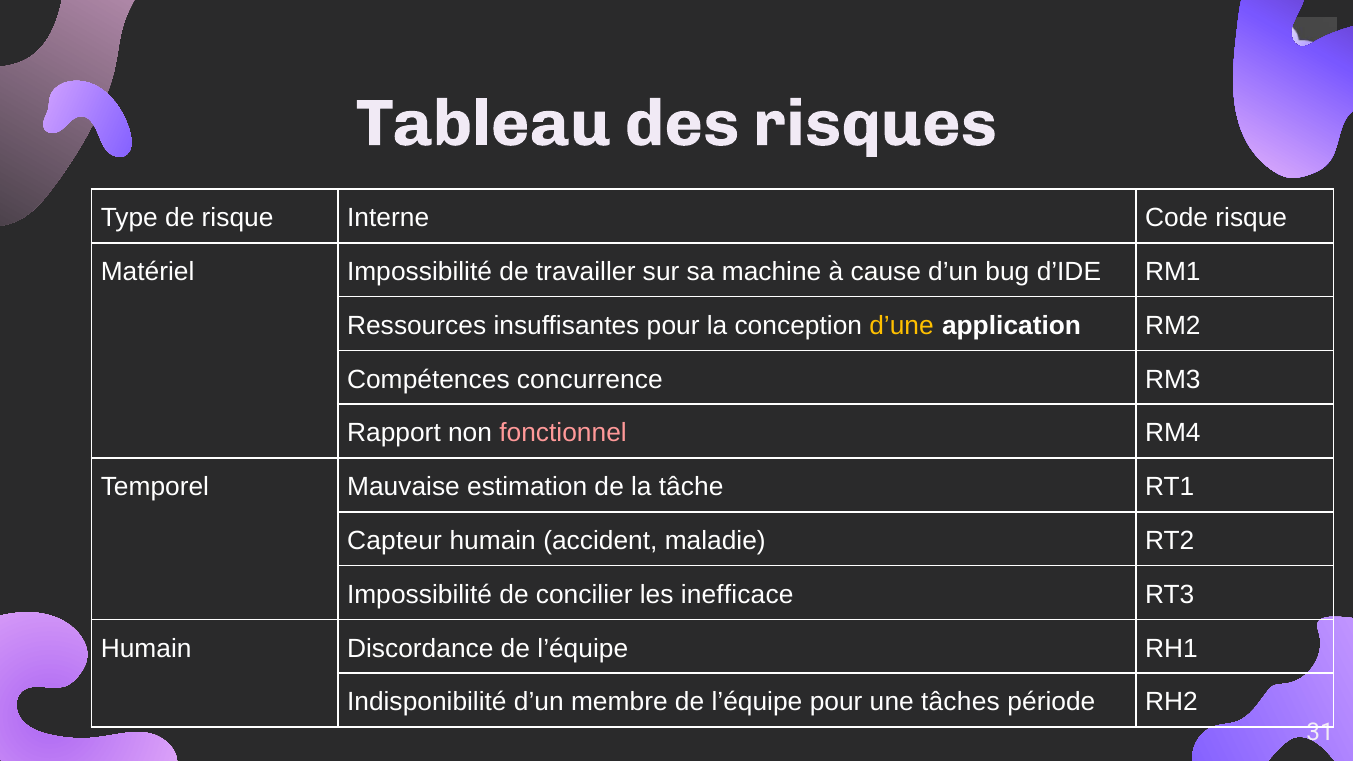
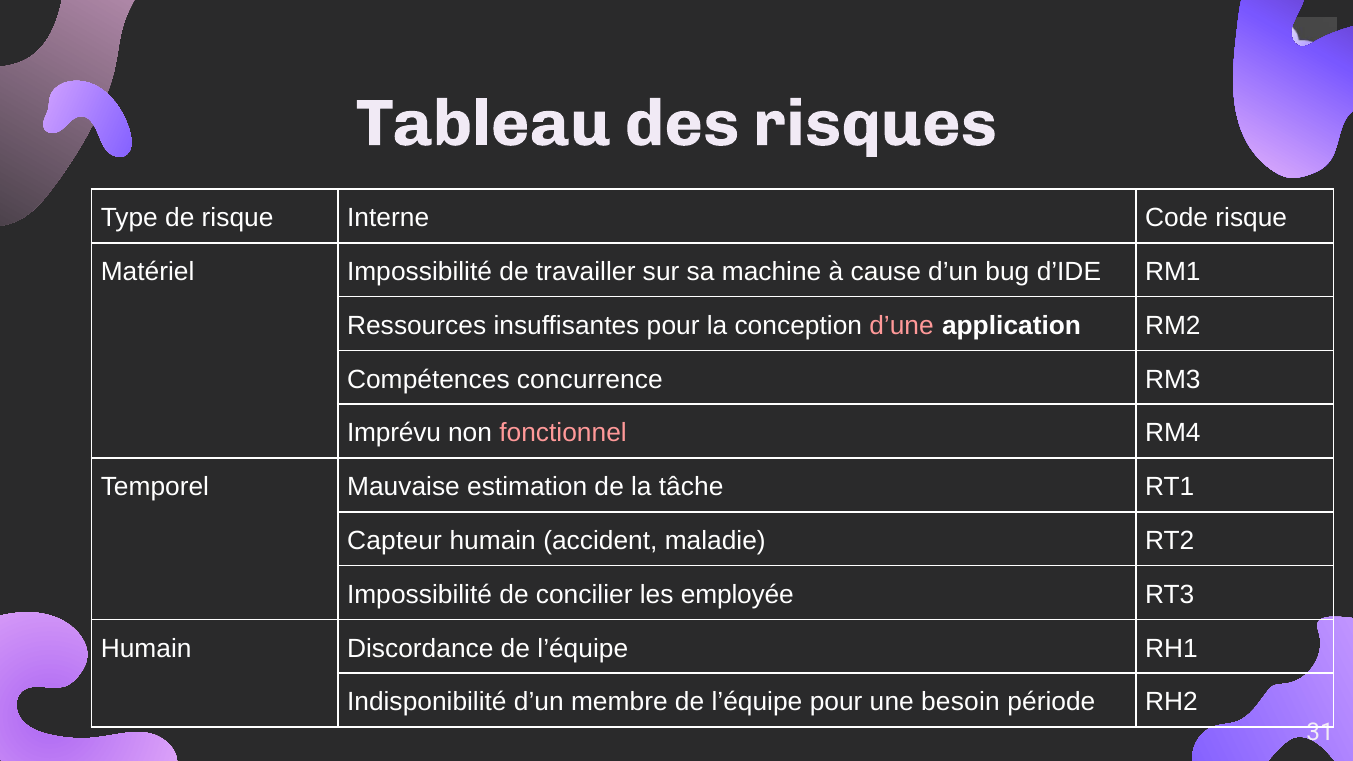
d’une colour: yellow -> pink (902, 326)
Rapport: Rapport -> Imprévu (394, 433)
inefficace: inefficace -> employée (737, 595)
tâches: tâches -> besoin (960, 702)
